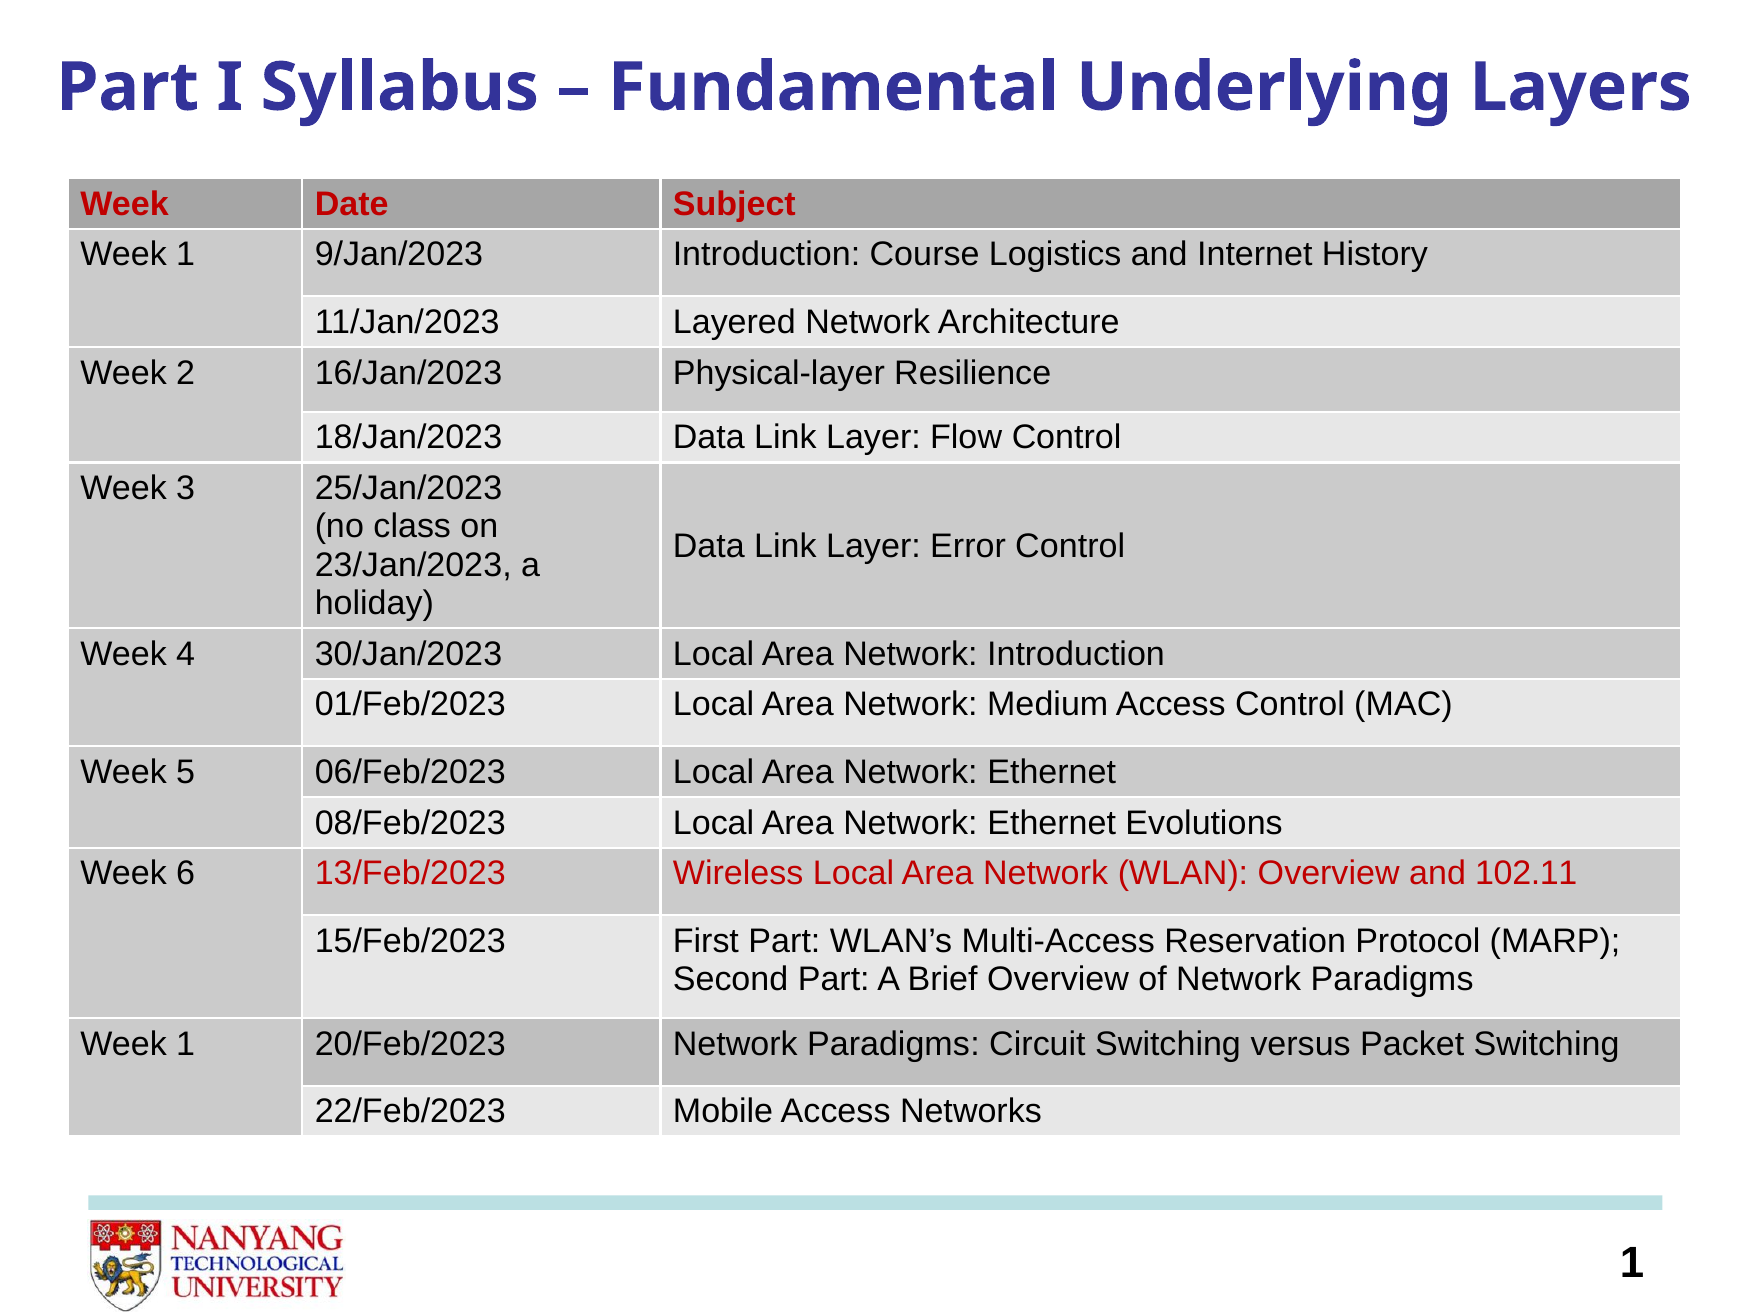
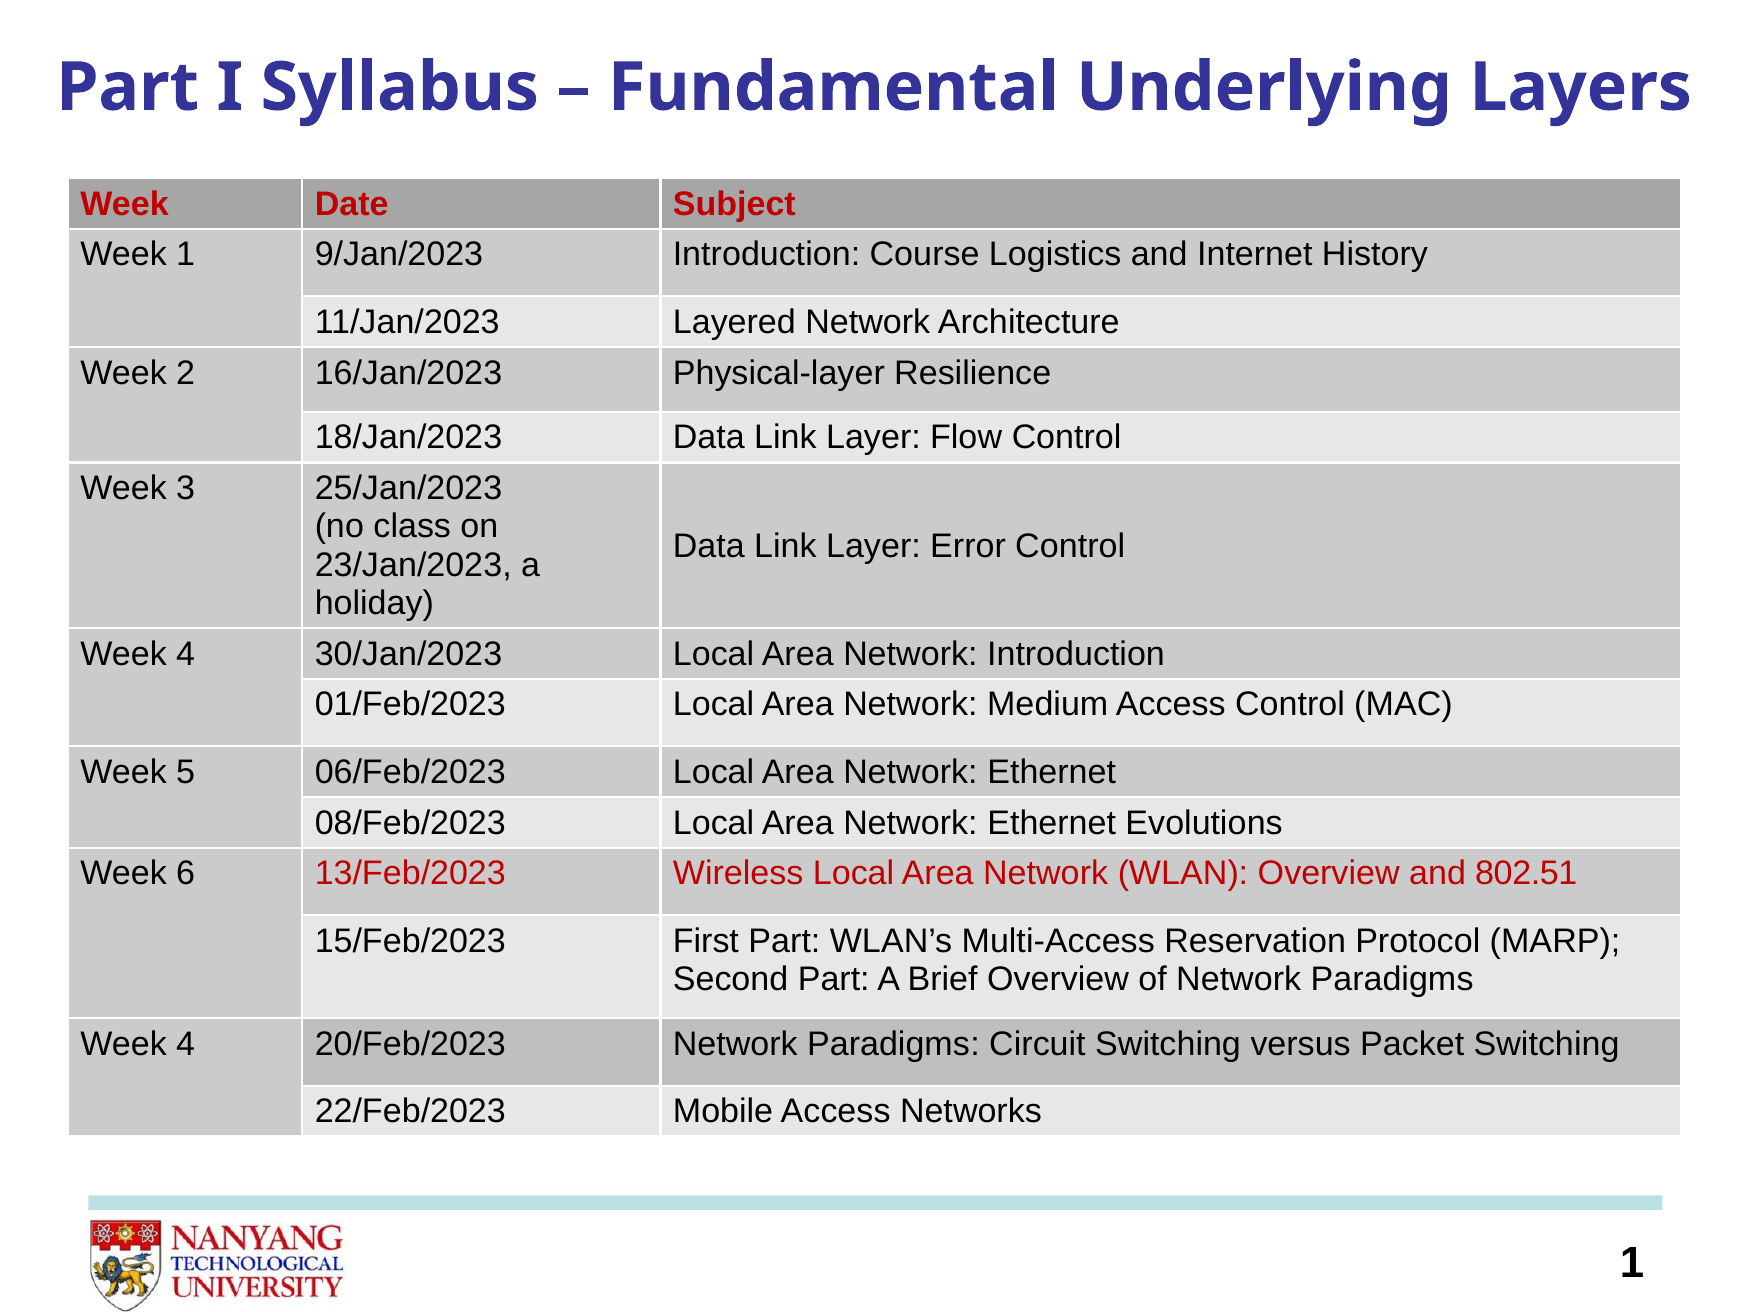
102.11: 102.11 -> 802.51 (1526, 874)
1: 1 -> 4 (186, 1044)
